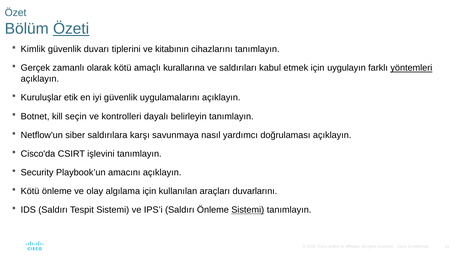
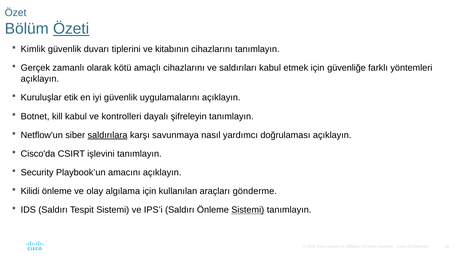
amaçlı kurallarına: kurallarına -> cihazlarını (184, 68)
uygulayın: uygulayın -> güvenliğe (347, 68)
yöntemleri underline: present -> none (411, 68)
kill seçin: seçin -> kabul (76, 116)
belirleyin: belirleyin -> şifreleyin (189, 116)
saldırılara underline: none -> present (108, 135)
Kötü: Kötü -> Kilidi (30, 191)
duvarlarını: duvarlarını -> gönderme (255, 191)
